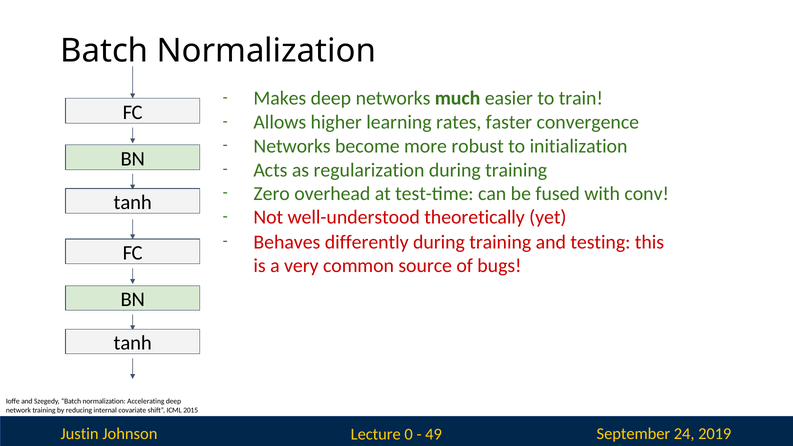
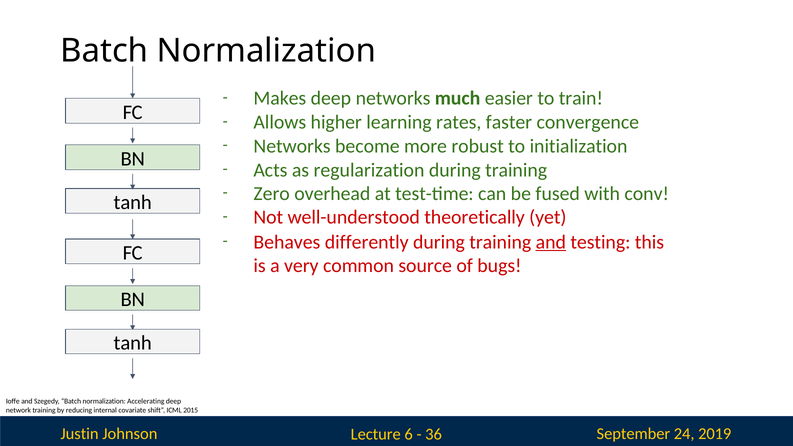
and underline: none -> present (551, 242)
0: 0 -> 6 (409, 434)
49: 49 -> 36 (434, 434)
